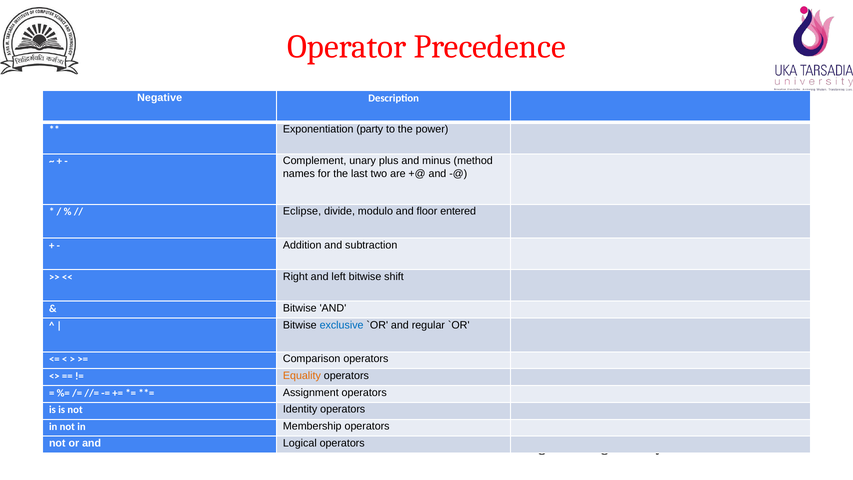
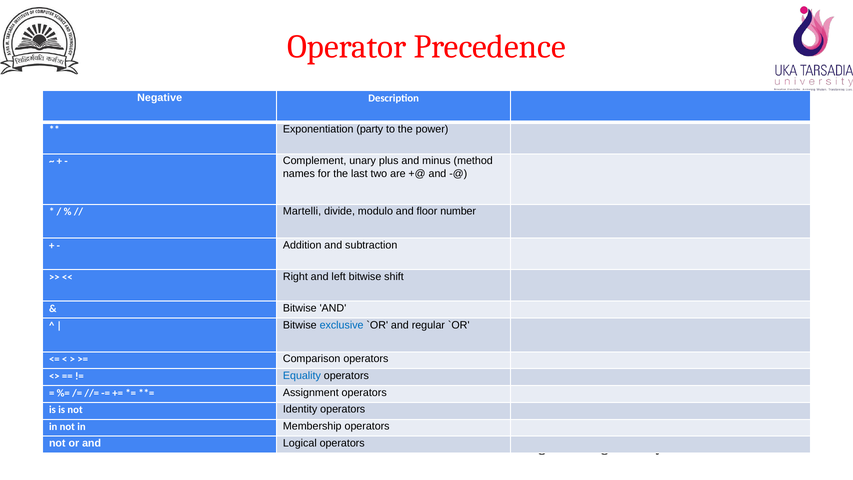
Eclipse: Eclipse -> Martelli (302, 211)
entered: entered -> number (458, 211)
Equality colour: orange -> blue (302, 376)
